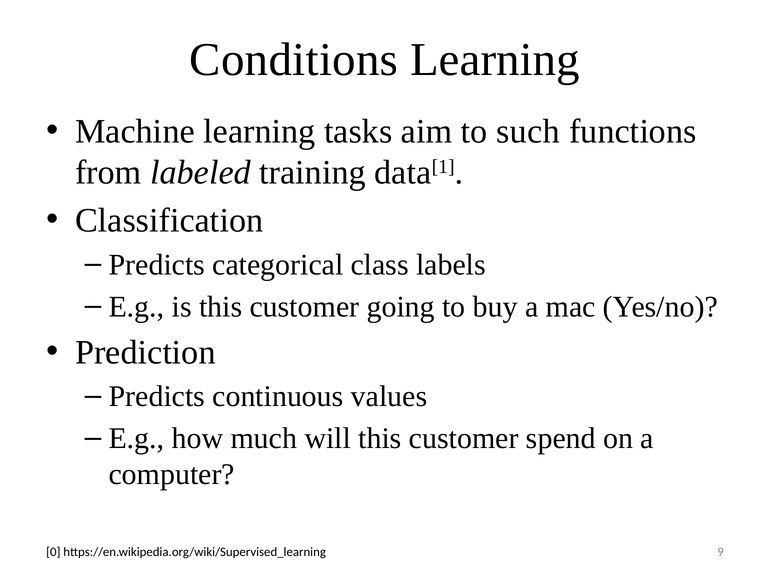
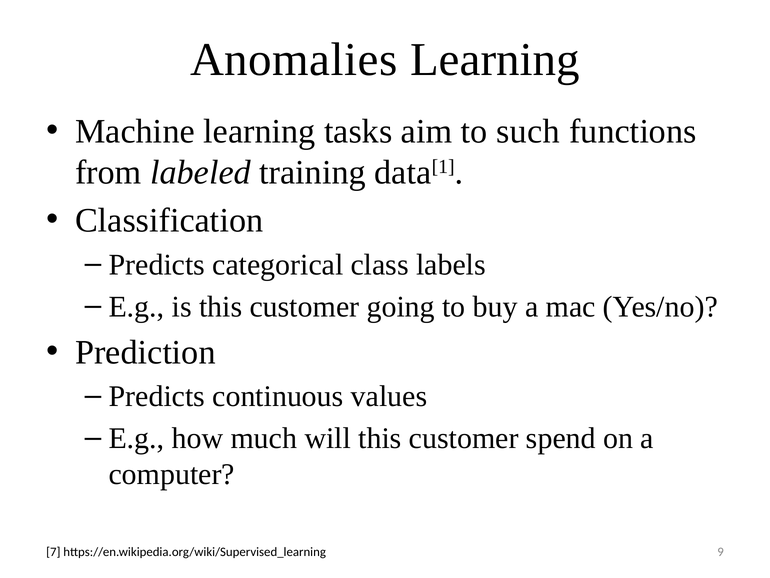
Conditions: Conditions -> Anomalies (294, 60)
0: 0 -> 7 (53, 552)
